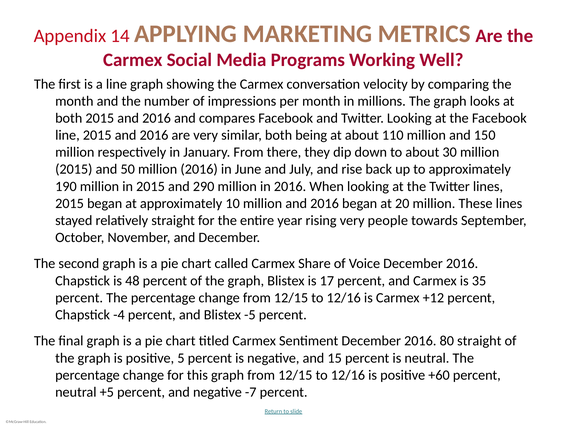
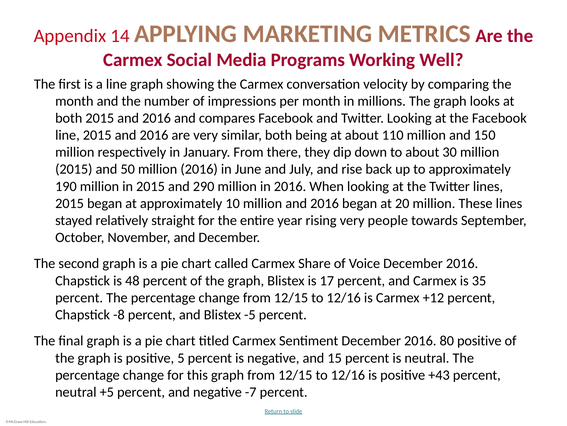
-4: -4 -> -8 (119, 314)
80 straight: straight -> positive (479, 340)
+60: +60 -> +43 (439, 374)
